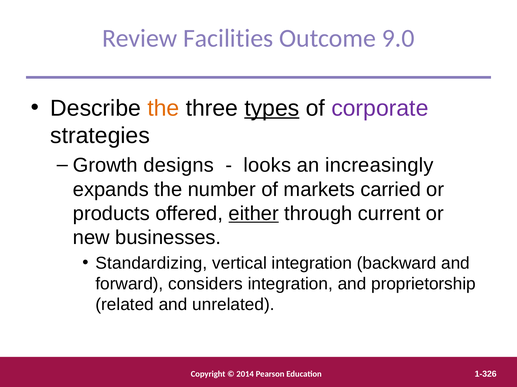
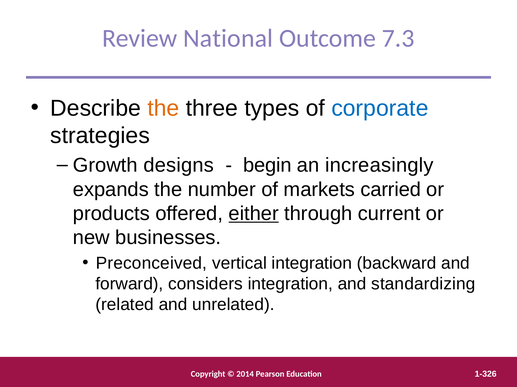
Facilities: Facilities -> National (228, 38)
9.0: 9.0 -> 7.3 (398, 38)
types underline: present -> none (272, 108)
corporate colour: purple -> blue (380, 108)
looks: looks -> begin (267, 166)
Standardizing: Standardizing -> Preconceived (151, 264)
proprietorship: proprietorship -> standardizing (423, 284)
